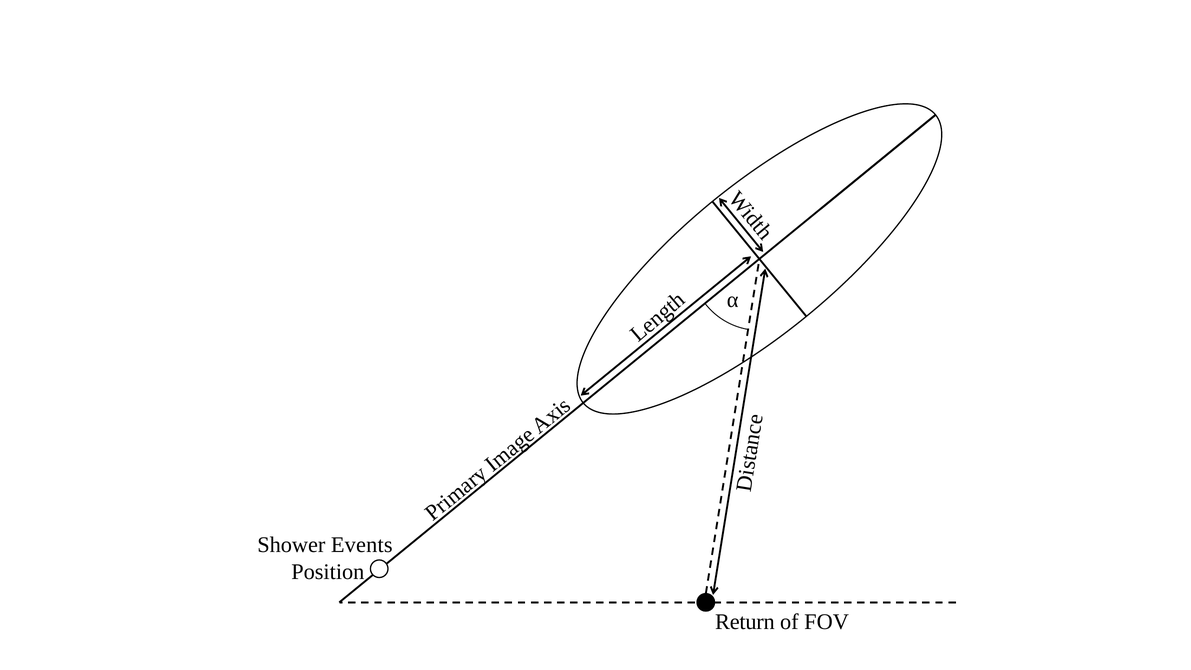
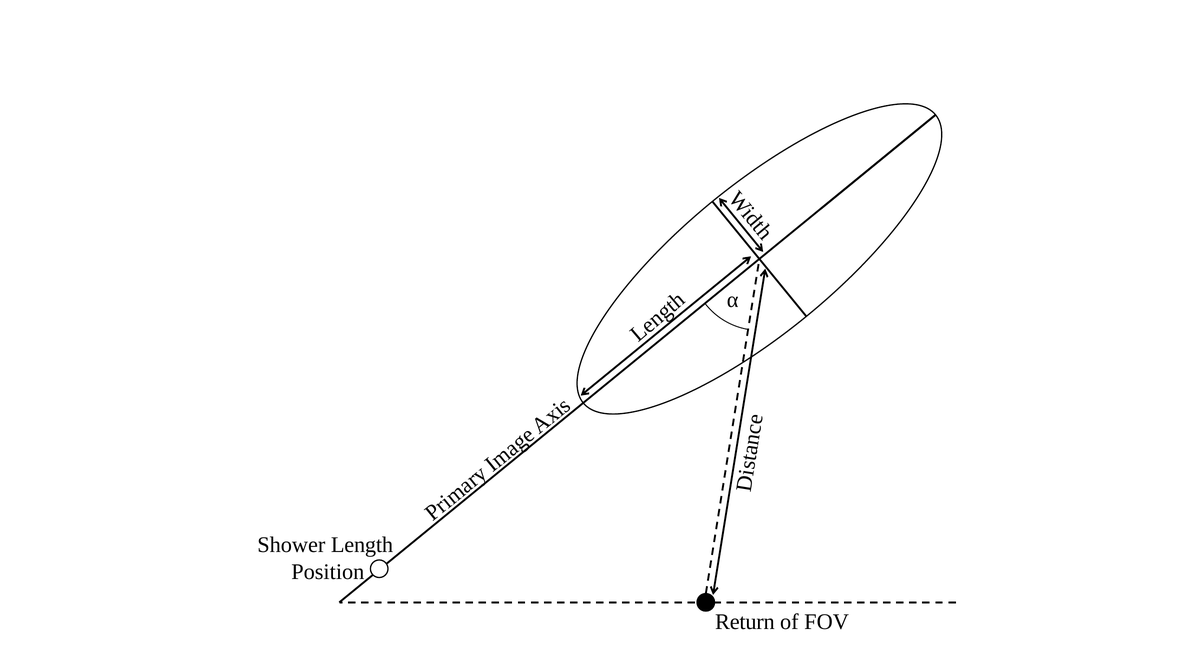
Events: Events -> Length (362, 545)
